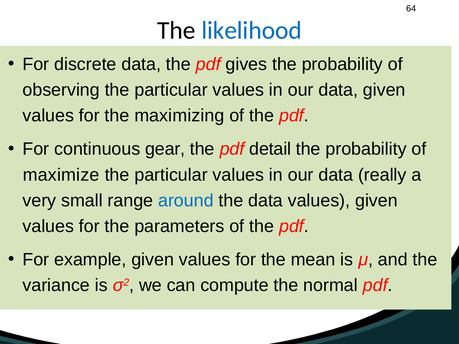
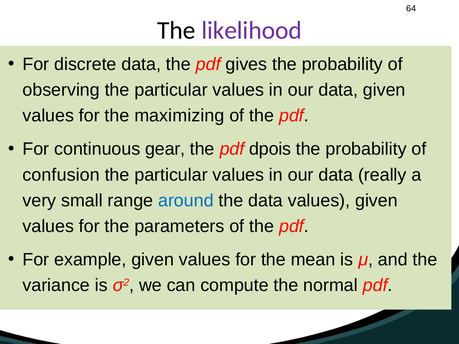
likelihood colour: blue -> purple (252, 30)
detail: detail -> dpois (270, 149)
maximize: maximize -> confusion (61, 175)
